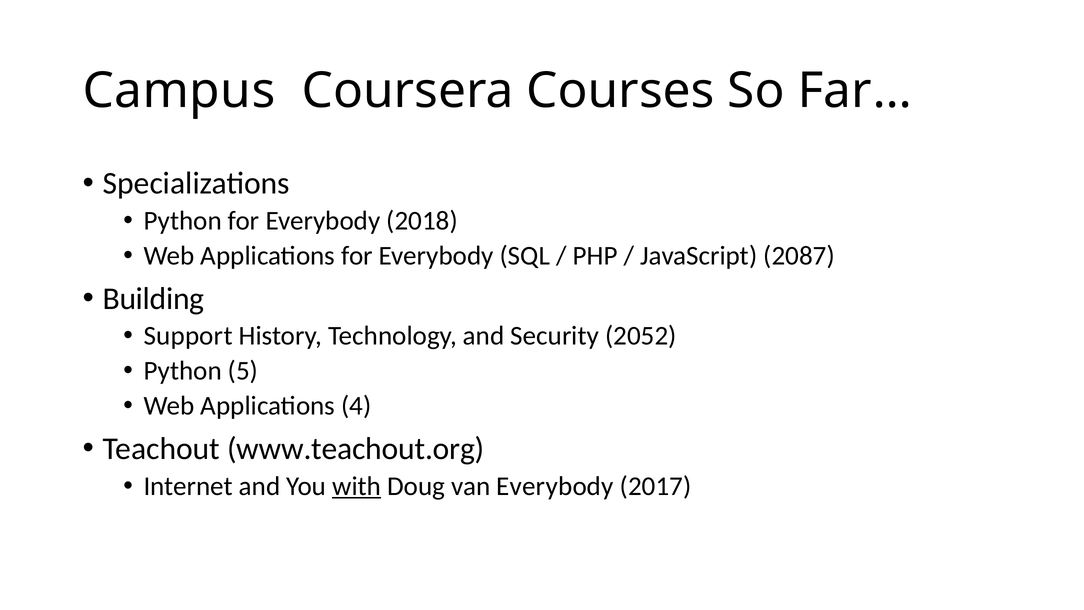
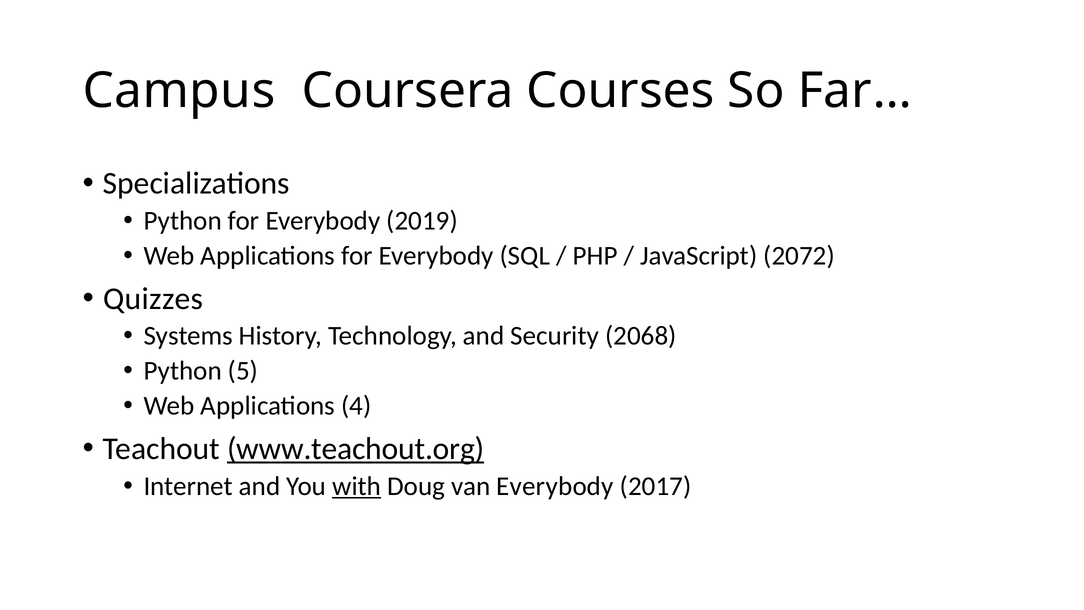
2018: 2018 -> 2019 (422, 221)
2087: 2087 -> 2072 (799, 256)
Building: Building -> Quizzes (153, 299)
Support: Support -> Systems (188, 336)
2052: 2052 -> 2068 (641, 336)
www.teachout.org underline: none -> present (356, 449)
